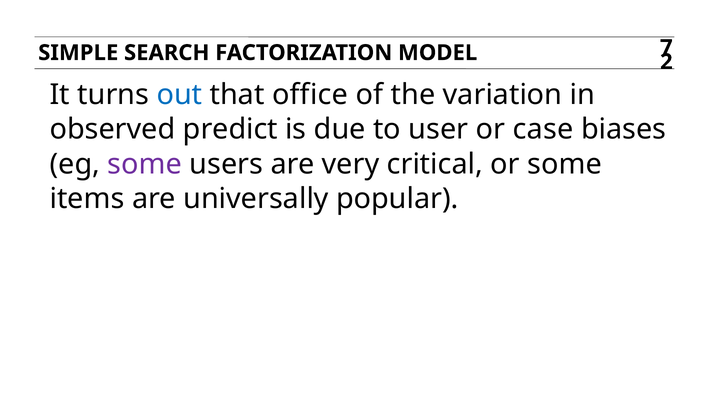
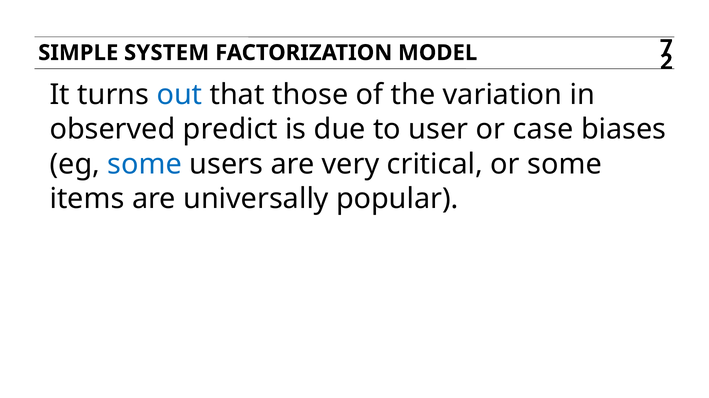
SEARCH: SEARCH -> SYSTEM (167, 53)
office: office -> those (310, 95)
some colour: purple -> blue (145, 164)
